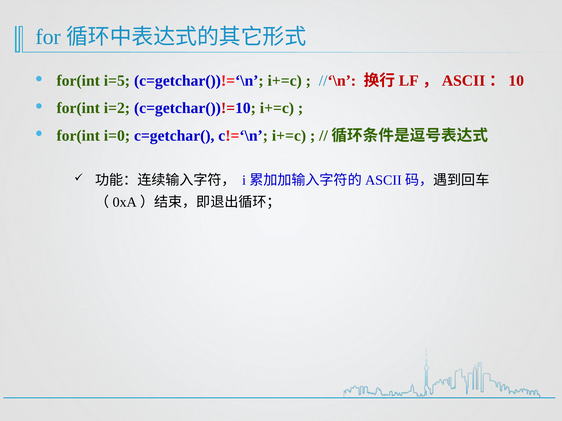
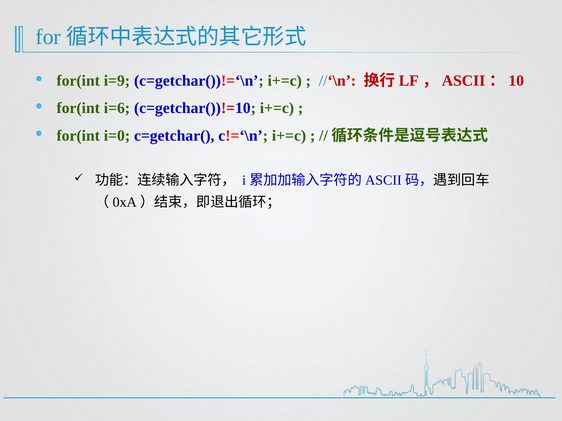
i=5: i=5 -> i=9 (117, 81)
i=2: i=2 -> i=6 (117, 108)
